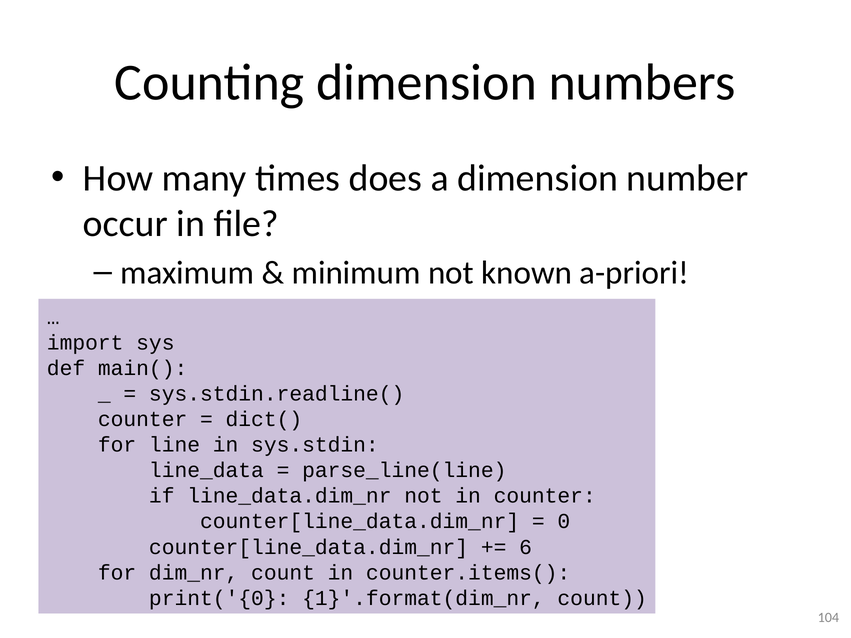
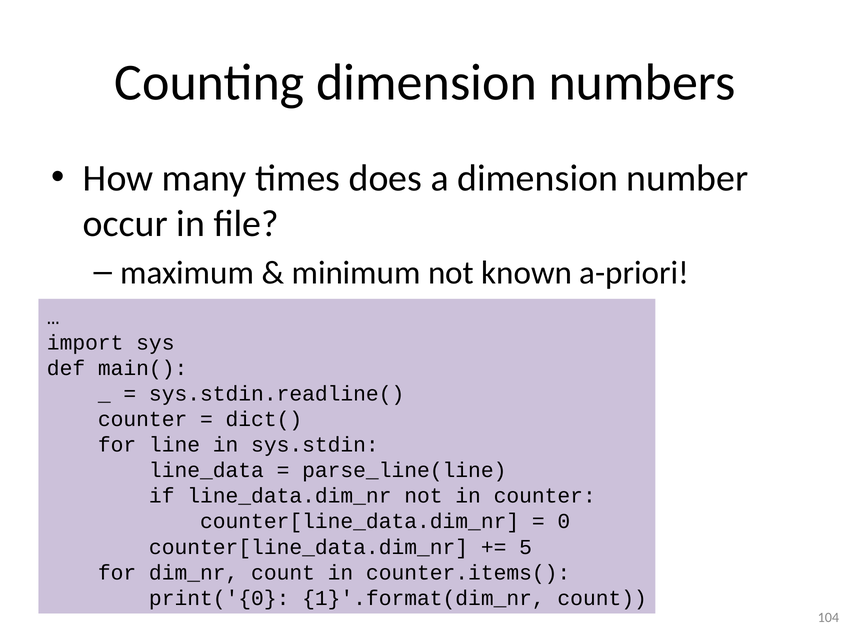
6: 6 -> 5 (526, 547)
